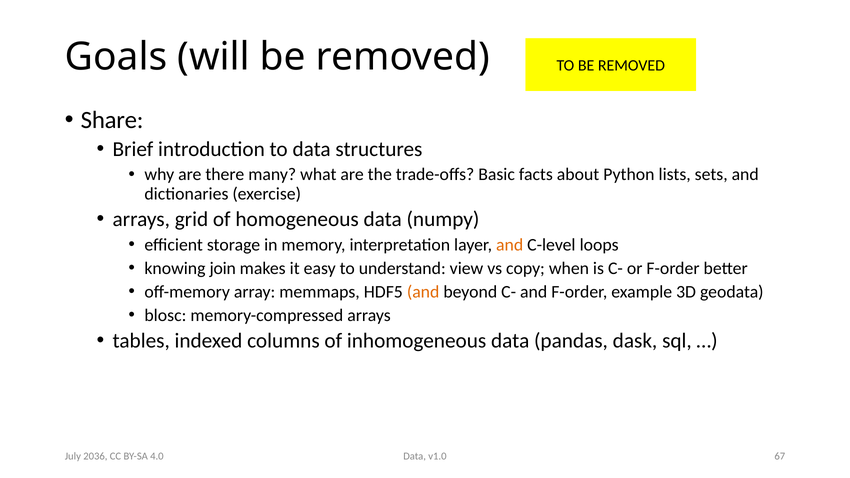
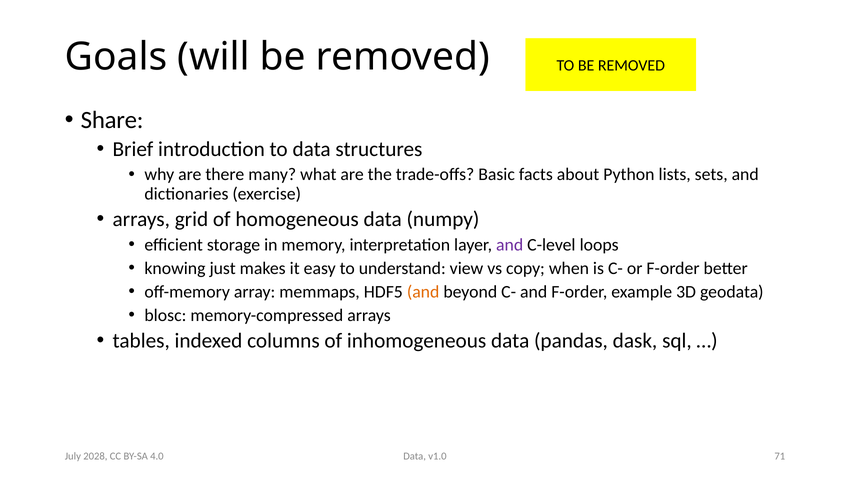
and colour: orange -> purple (510, 245)
join: join -> just (223, 268)
67: 67 -> 71 (780, 456)
2036: 2036 -> 2028 (95, 457)
